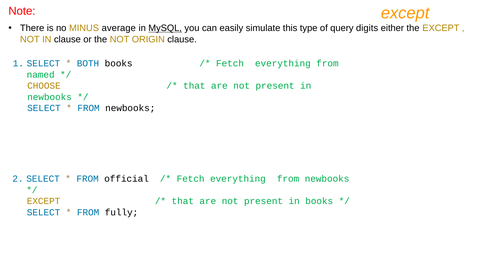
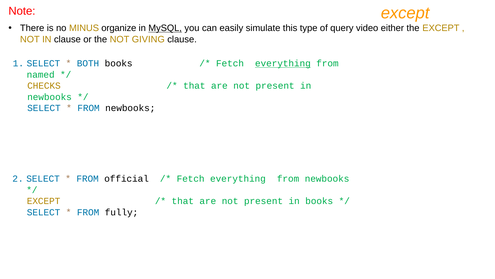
average: average -> organize (119, 28)
digits: digits -> video (367, 28)
ORIGIN: ORIGIN -> GIVING (148, 39)
everything underline: none -> present (283, 63)
CHOOSE: CHOOSE -> CHECKS (44, 86)
